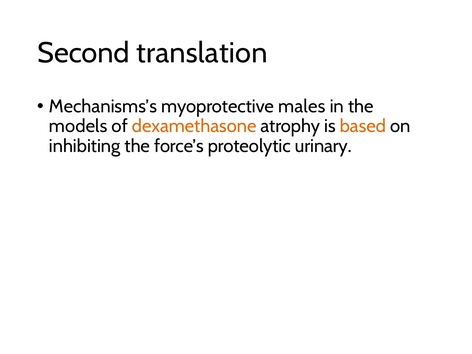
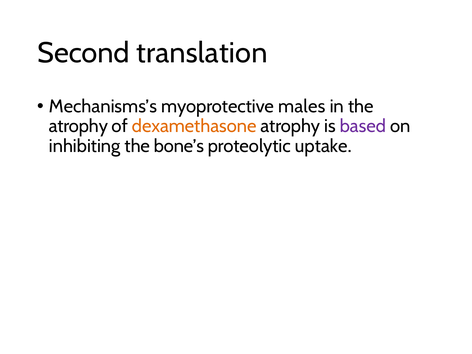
models: models -> atrophy (78, 126)
based colour: orange -> purple (363, 126)
force’s: force’s -> bone’s (179, 146)
urinary: urinary -> uptake (323, 146)
